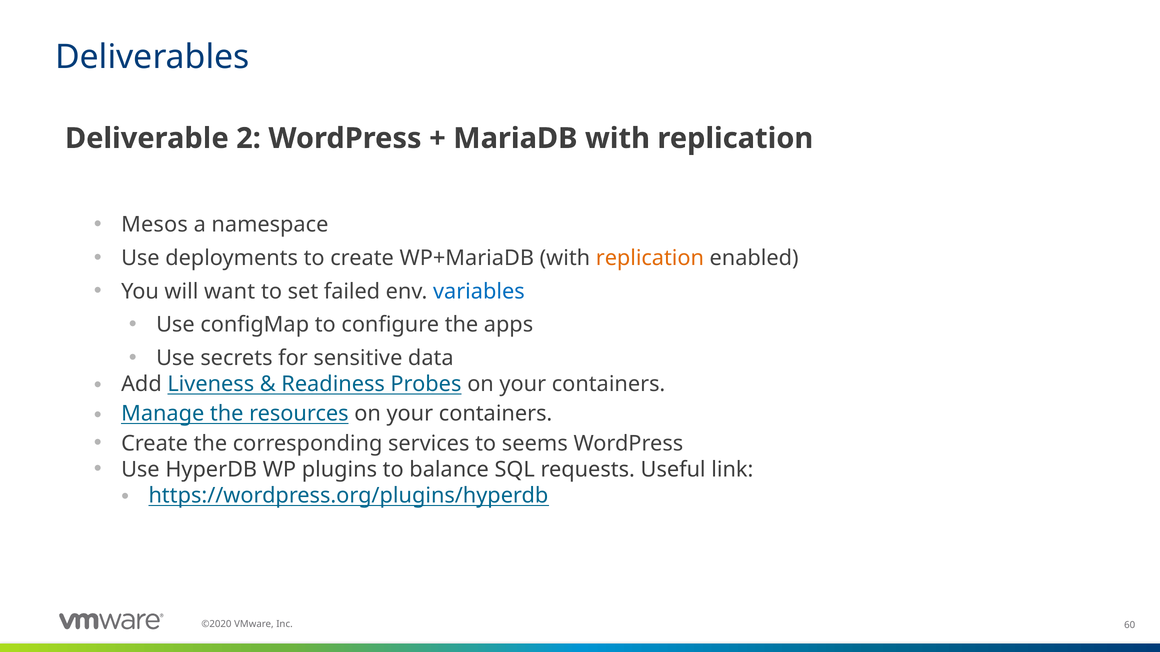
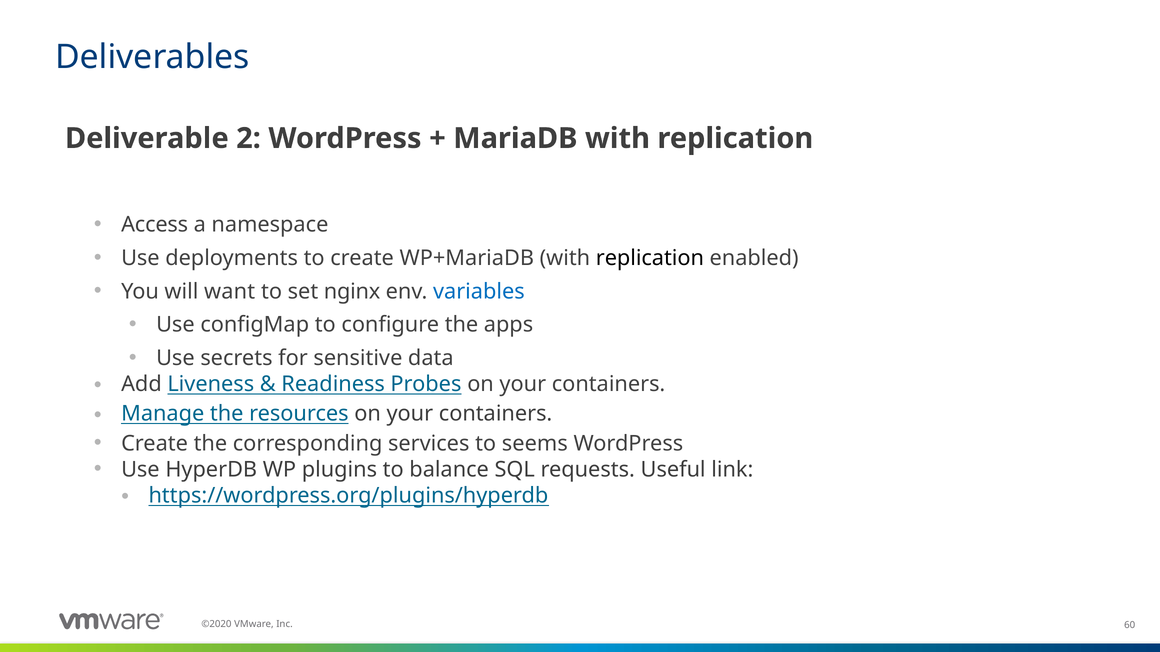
Mesos: Mesos -> Access (155, 225)
replication colour: orange -> black (650, 258)
failed: failed -> nginx (352, 292)
